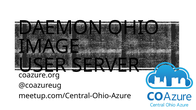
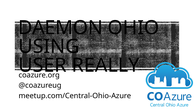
IMAGE: IMAGE -> USING (49, 47)
SERVER: SERVER -> REALLY (106, 65)
